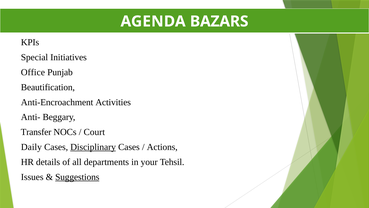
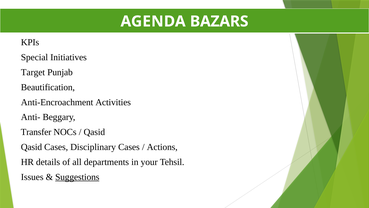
Office: Office -> Target (33, 72)
Court: Court -> Qasid (94, 132)
Daily: Daily -> Qasid (31, 147)
Disciplinary underline: present -> none (93, 147)
